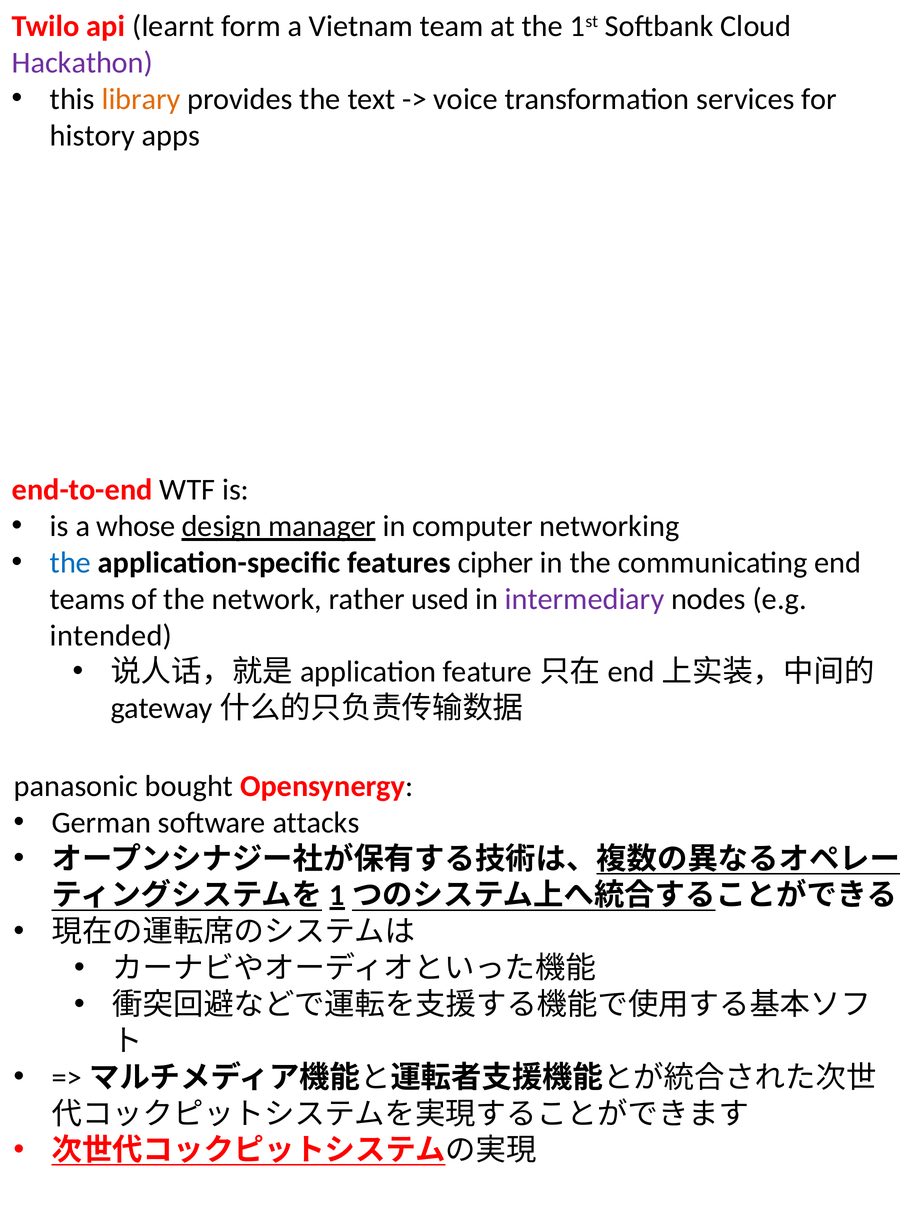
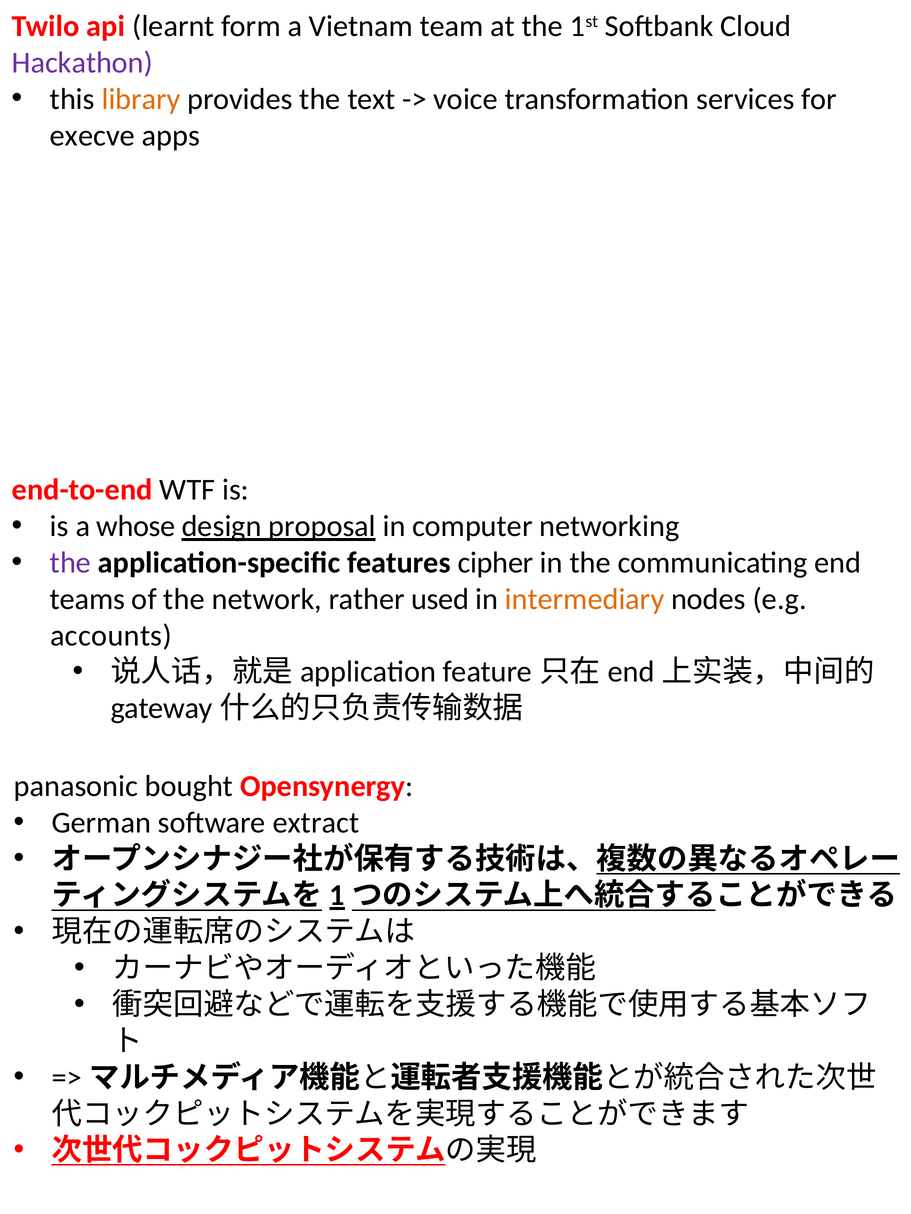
history: history -> execve (92, 136)
manager: manager -> proposal (322, 527)
the colour: blue -> purple (70, 563)
intermediary colour: purple -> orange (585, 599)
intended: intended -> accounts (111, 636)
attacks: attacks -> extract (316, 823)
